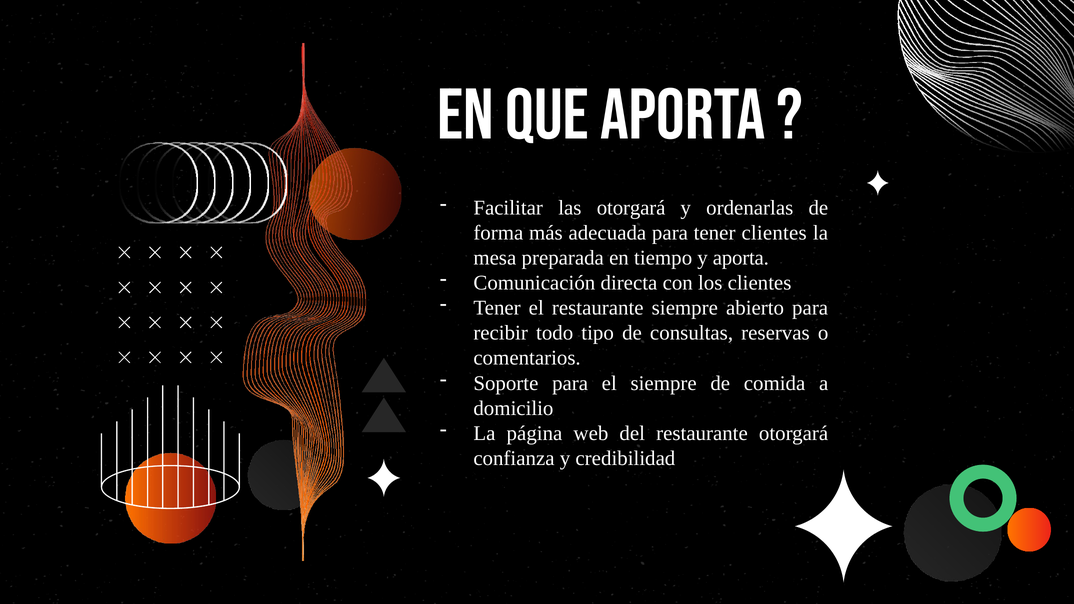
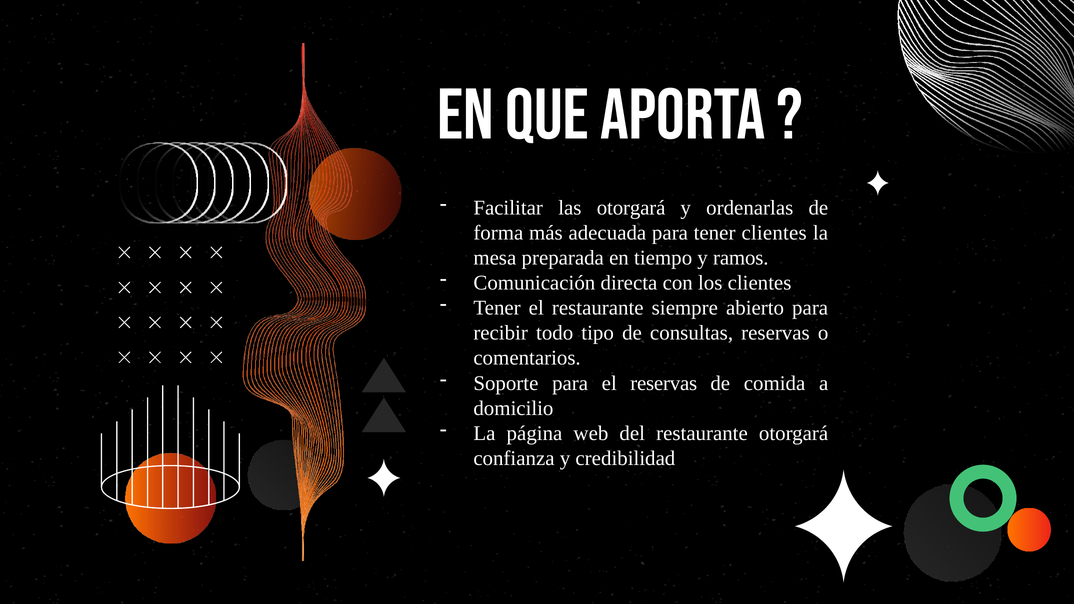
y aporta: aporta -> ramos (741, 258)
el siempre: siempre -> reservas (664, 383)
